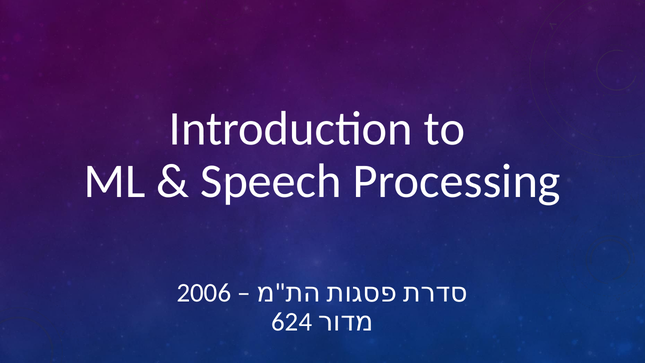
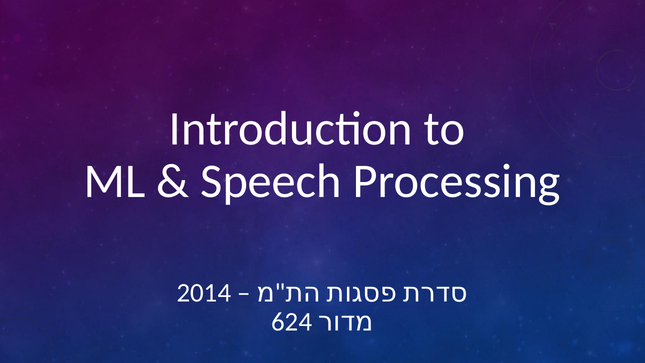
2006: 2006 -> 2014 (204, 293)
